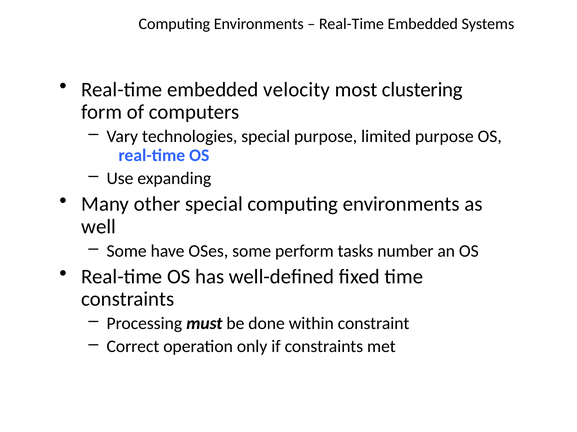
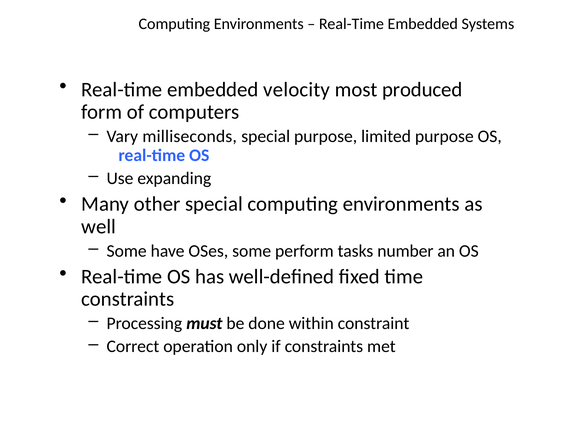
clustering: clustering -> produced (422, 90)
technologies: technologies -> milliseconds (190, 137)
